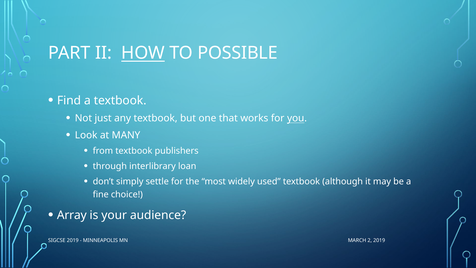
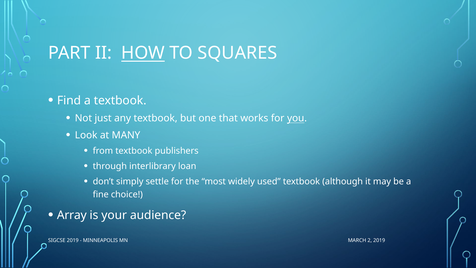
POSSIBLE: POSSIBLE -> SQUARES (237, 53)
